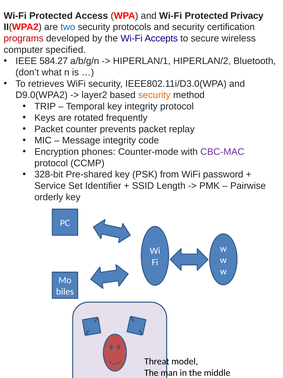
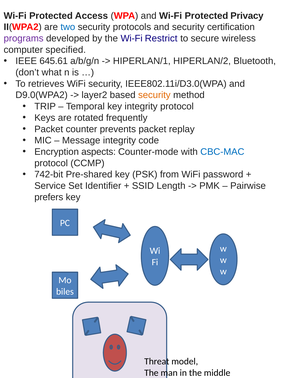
programs colour: red -> purple (24, 38)
Accepts: Accepts -> Restrict (161, 38)
584.27: 584.27 -> 645.61 (54, 61)
phones: phones -> aspects (99, 152)
CBC-MAC colour: purple -> blue (222, 152)
328-bit: 328-bit -> 742-bit (49, 174)
orderly: orderly -> prefers (49, 197)
